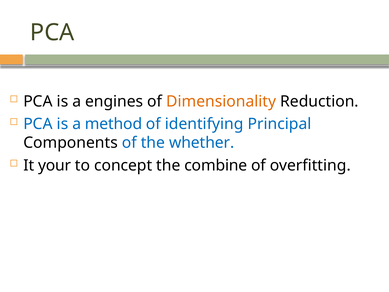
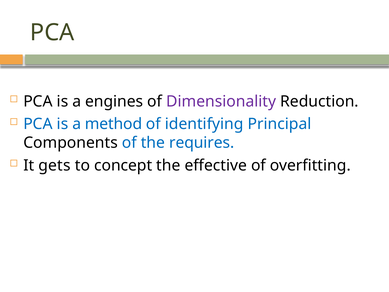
Dimensionality colour: orange -> purple (221, 101)
whether: whether -> requires (202, 143)
your: your -> gets (54, 165)
combine: combine -> effective (216, 165)
